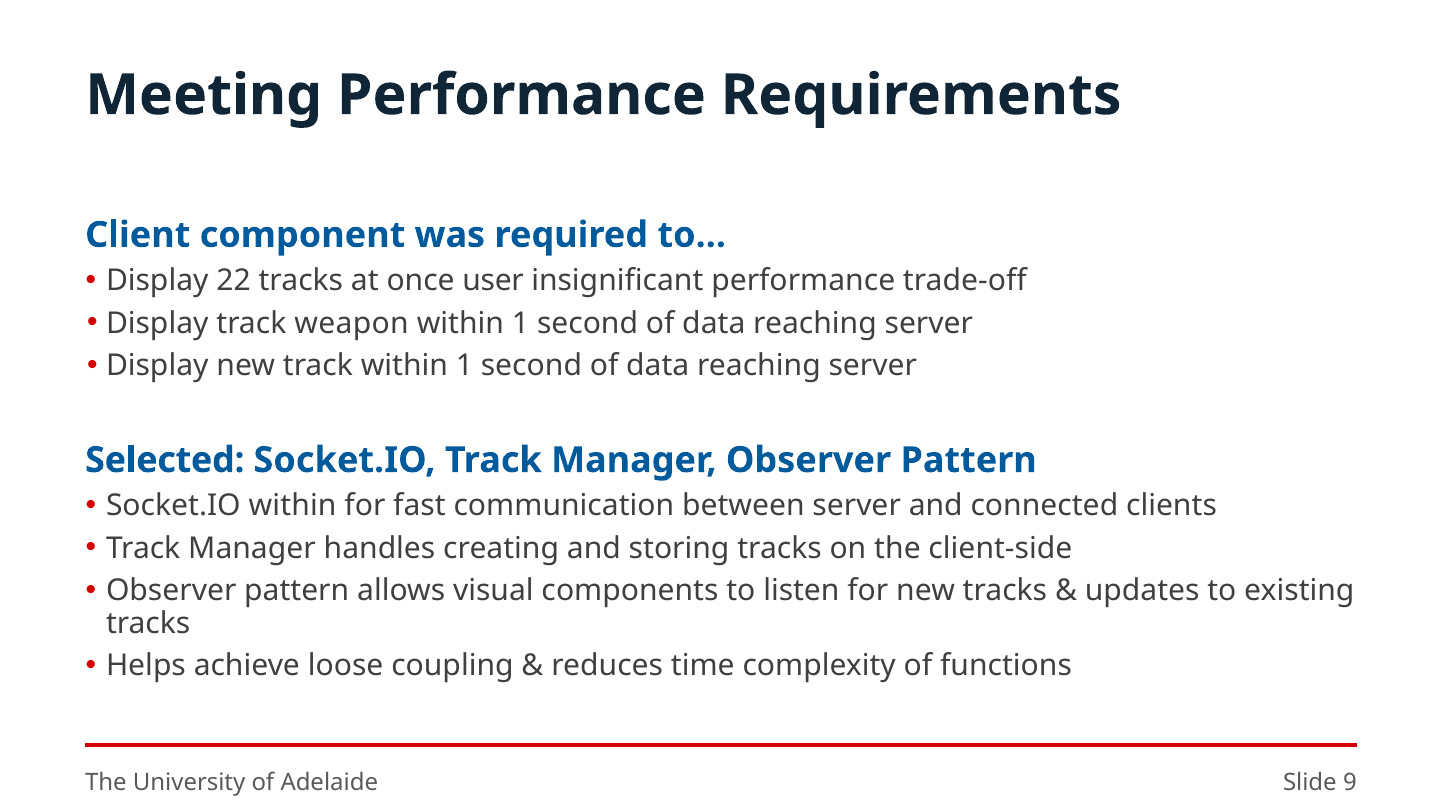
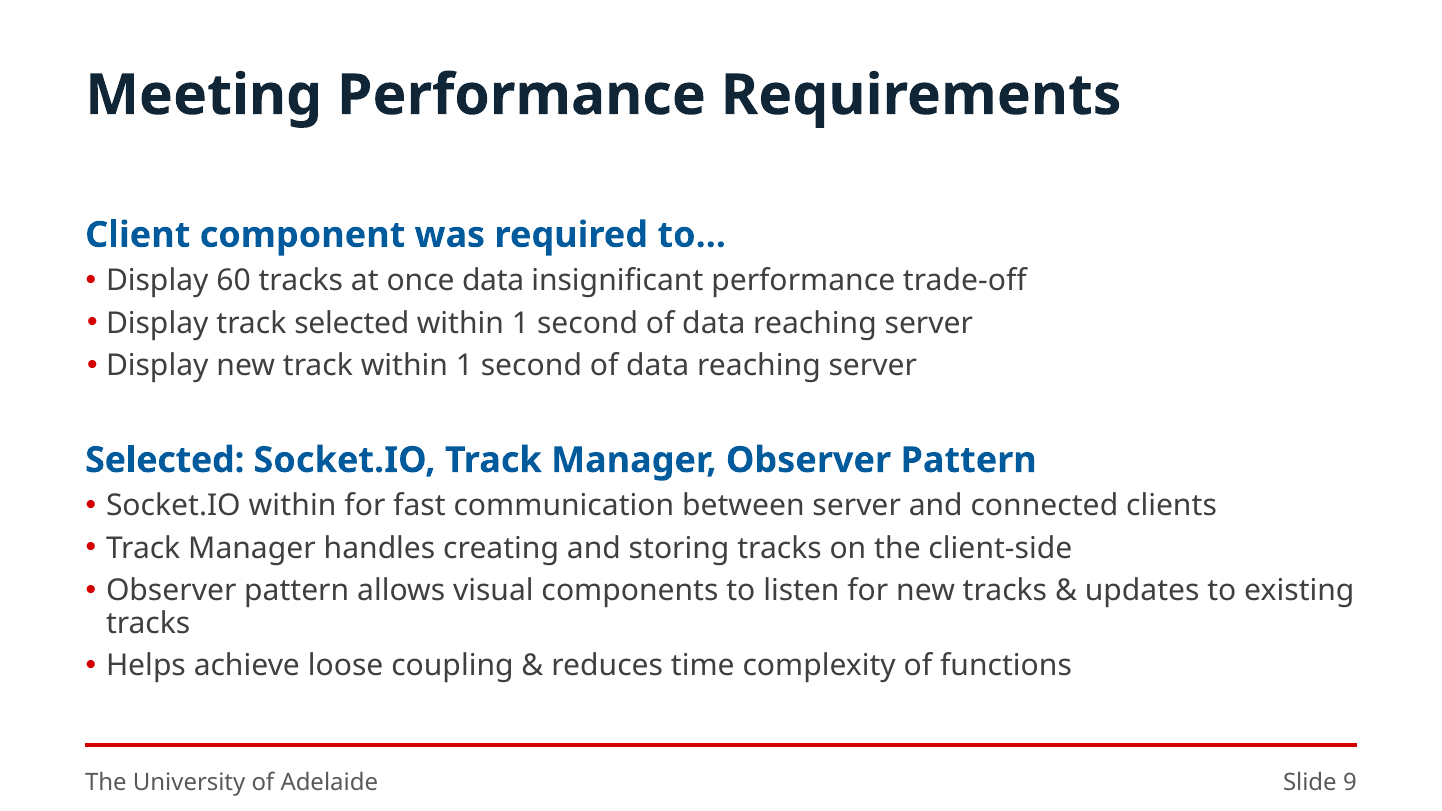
22: 22 -> 60 (234, 281)
once user: user -> data (493, 281)
track weapon: weapon -> selected (352, 323)
